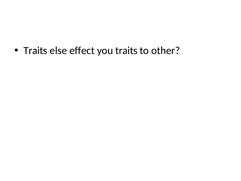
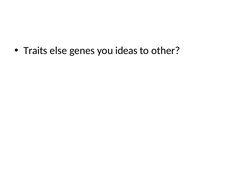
effect: effect -> genes (82, 51)
you traits: traits -> ideas (126, 51)
